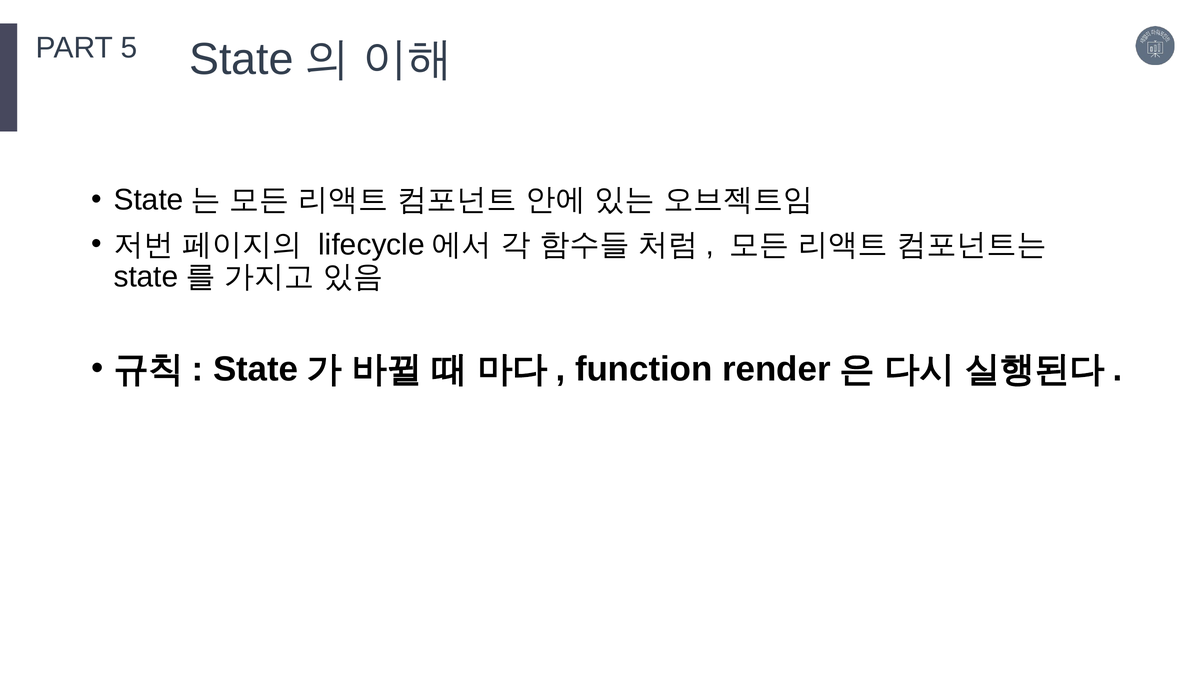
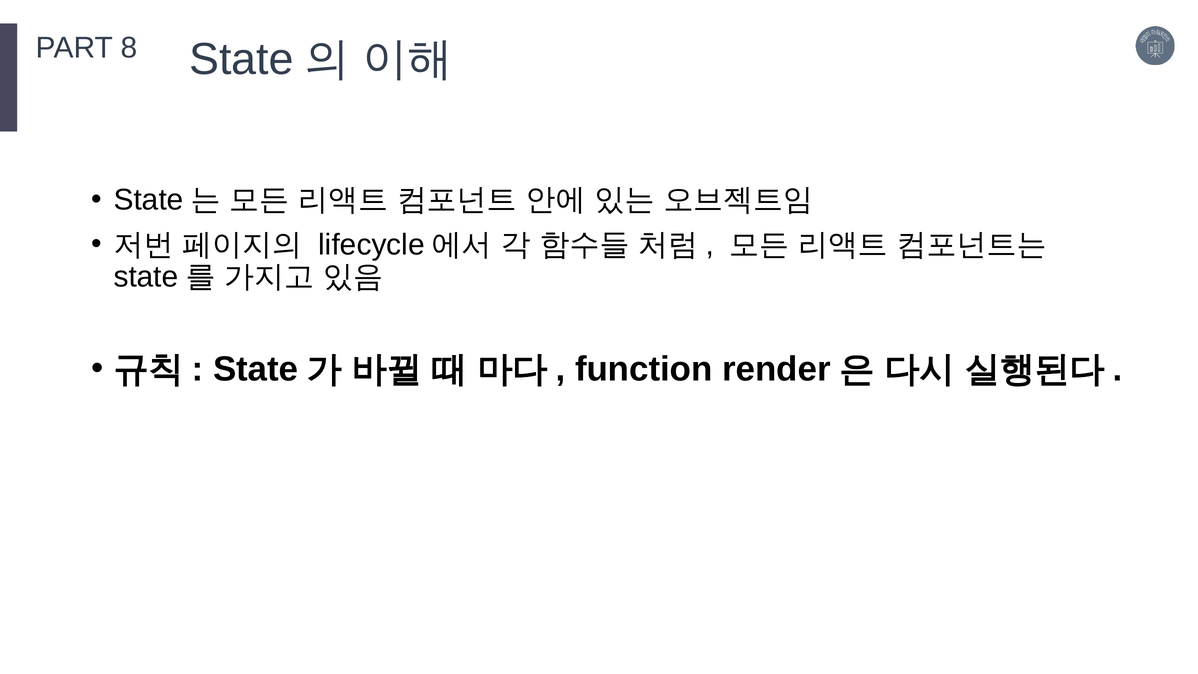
5: 5 -> 8 (129, 48)
